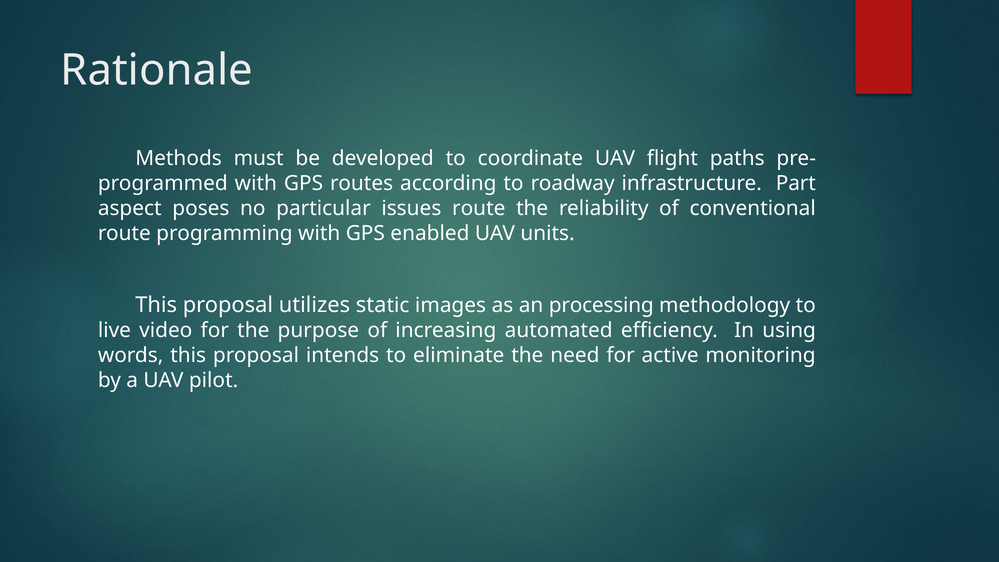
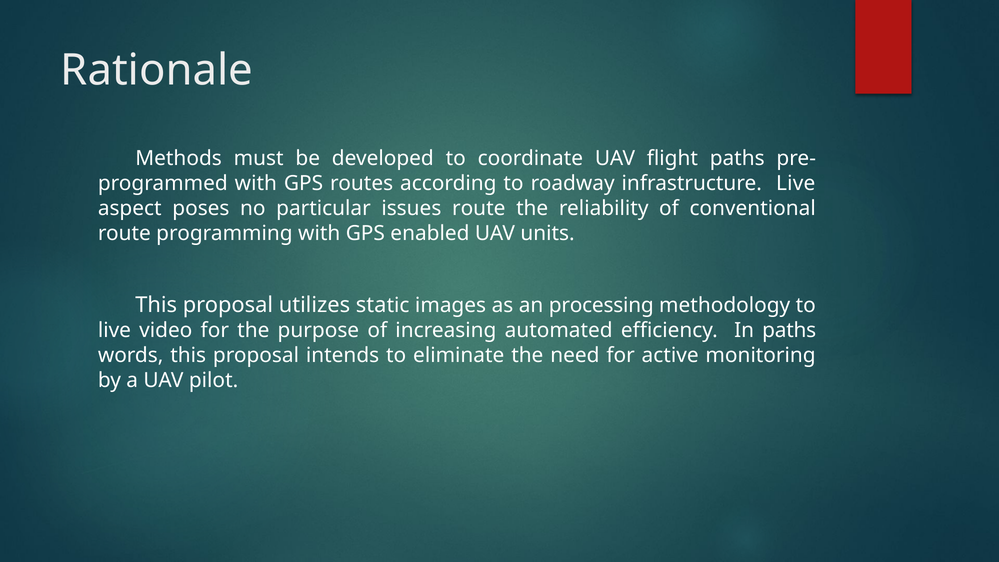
infrastructure Part: Part -> Live (796, 183)
In using: using -> paths (789, 330)
